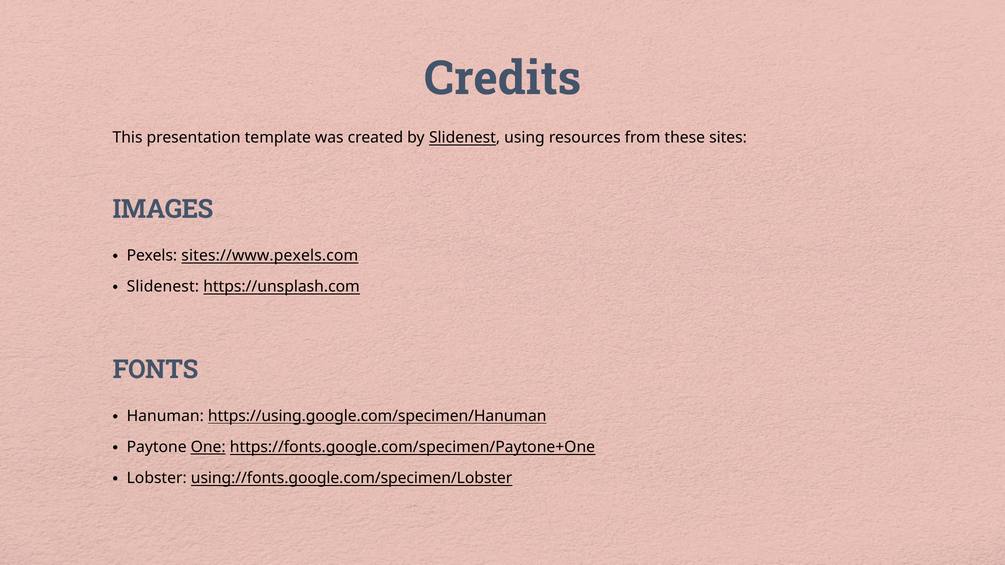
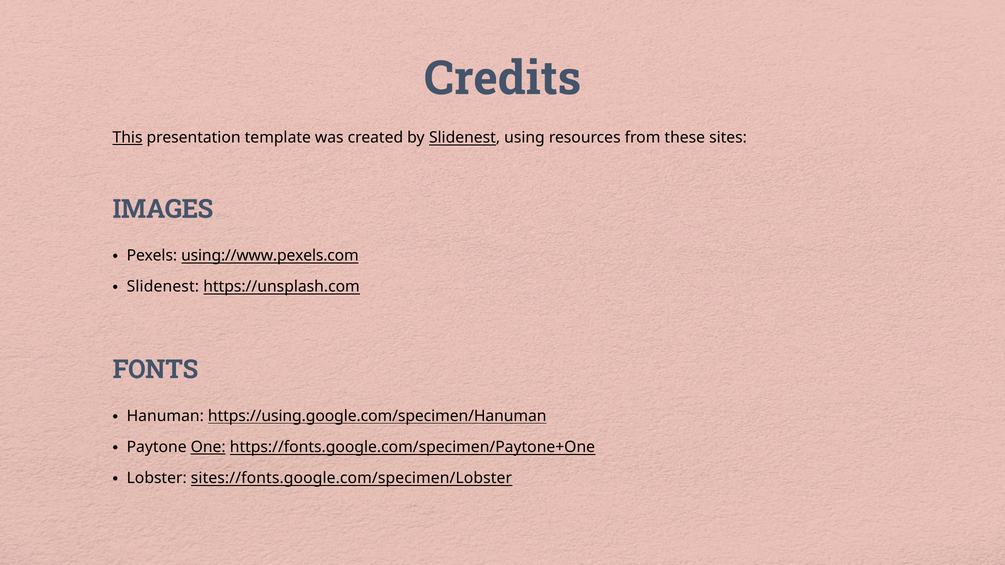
This underline: none -> present (128, 138)
sites://www.pexels.com: sites://www.pexels.com -> using://www.pexels.com (270, 256)
using://fonts.google.com/specimen/Lobster: using://fonts.google.com/specimen/Lobster -> sites://fonts.google.com/specimen/Lobster (351, 479)
